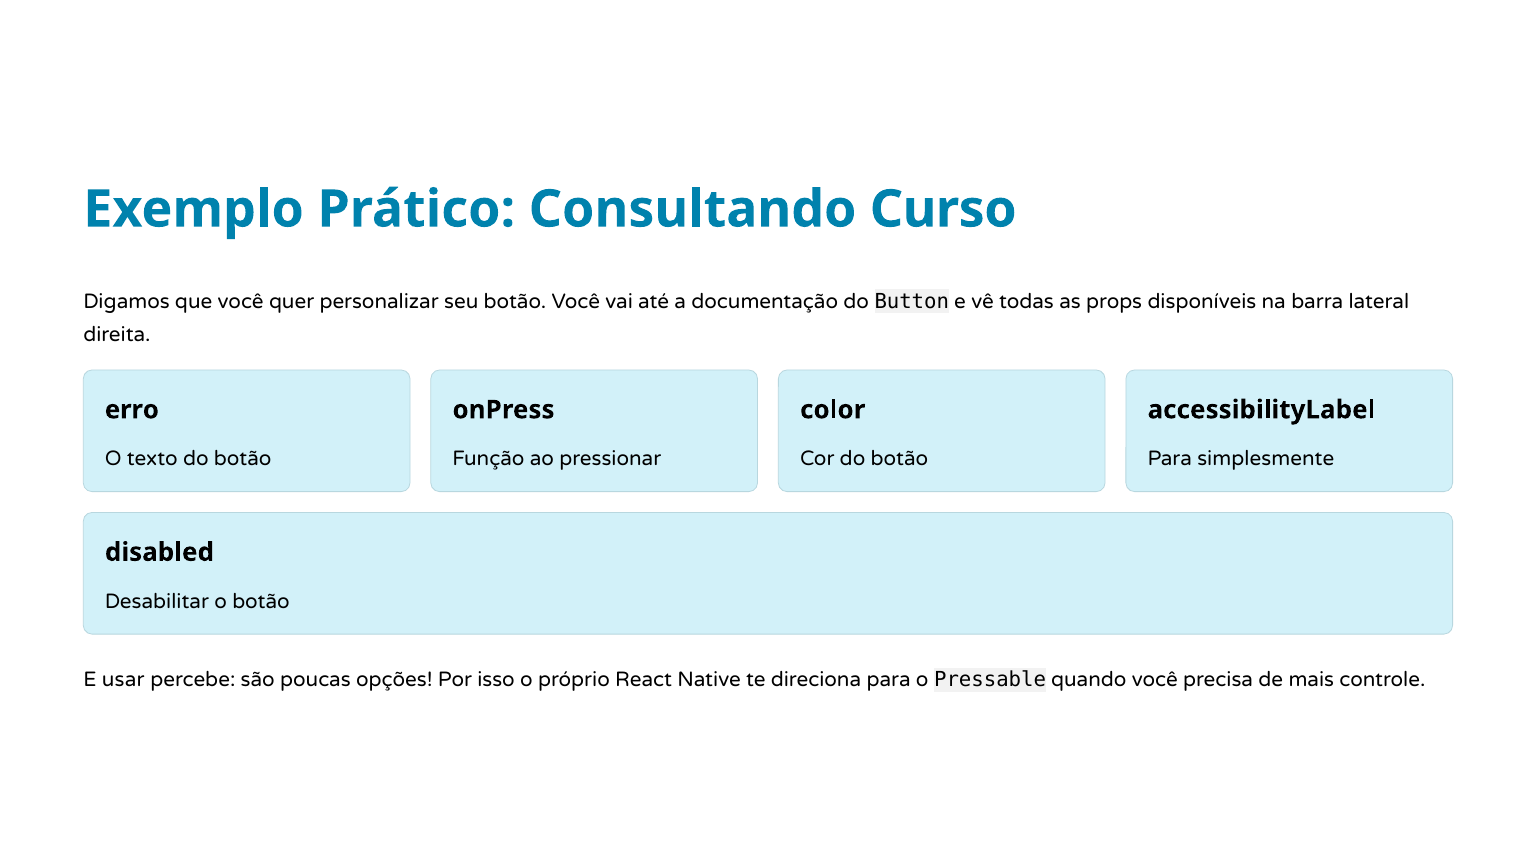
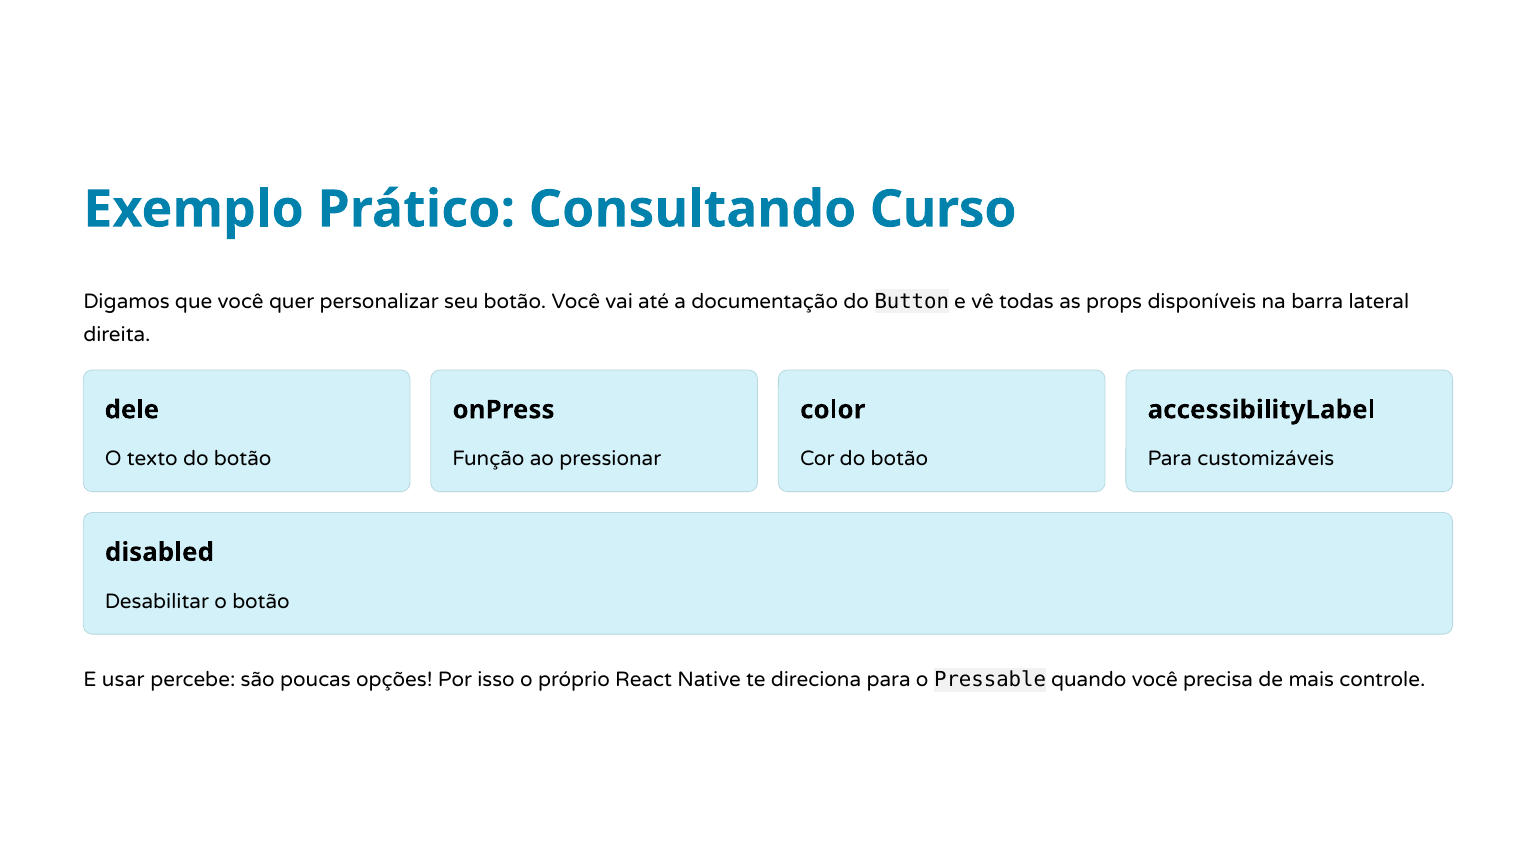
erro: erro -> dele (132, 410)
simplesmente: simplesmente -> customizáveis (1266, 459)
